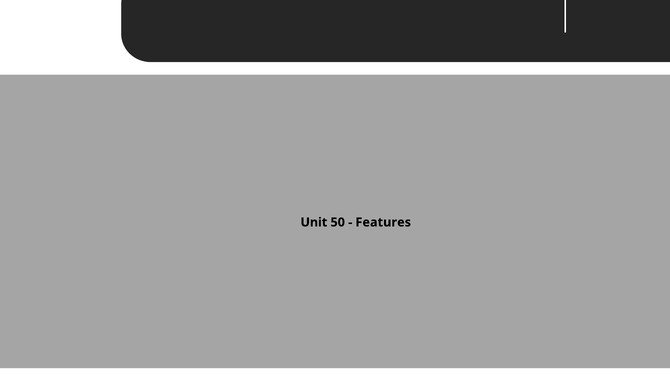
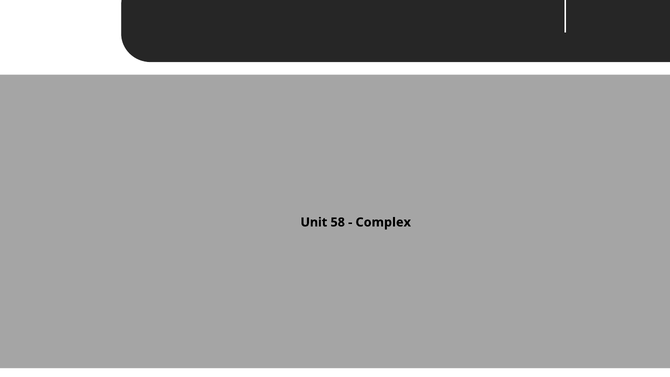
50: 50 -> 58 (338, 222)
Features: Features -> Complex (383, 222)
